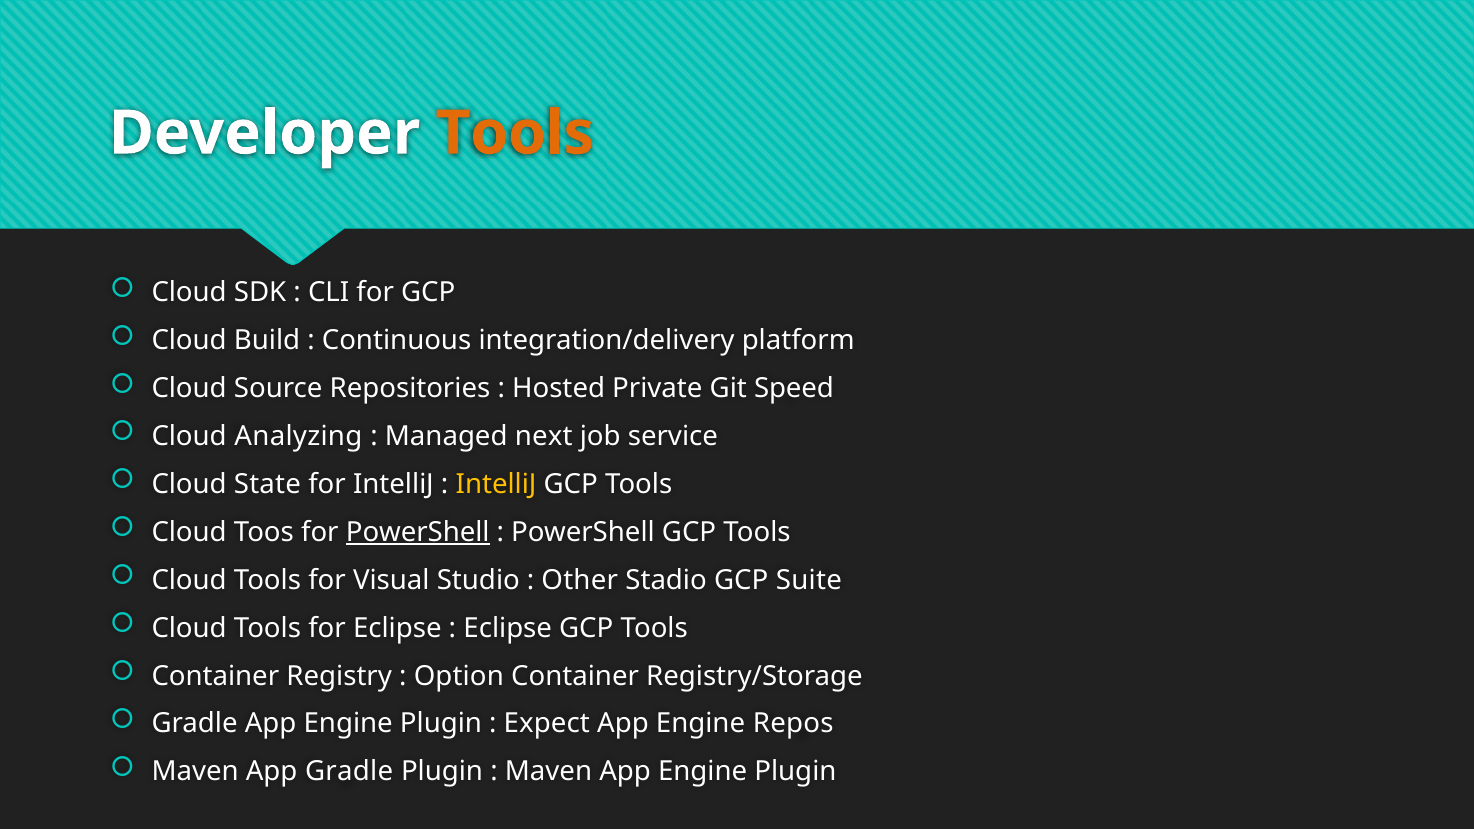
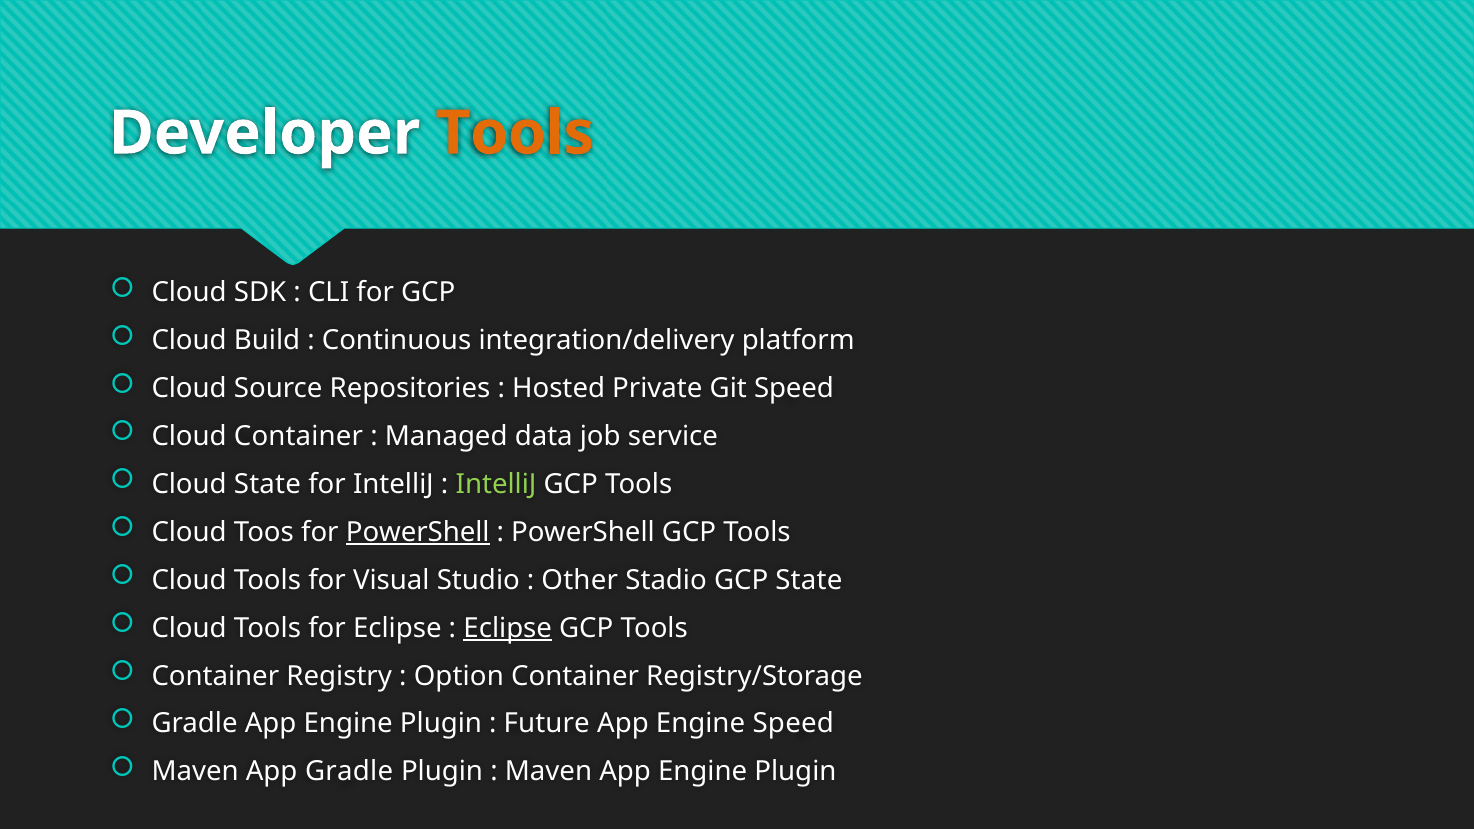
Cloud Analyzing: Analyzing -> Container (298, 436)
next: next -> data (544, 436)
IntelliJ colour: yellow -> light green (496, 484)
GCP Suite: Suite -> State (809, 580)
Eclipse underline: none -> present (508, 628)
Expect: Expect -> Future (547, 724)
Engine Repos: Repos -> Speed (793, 724)
